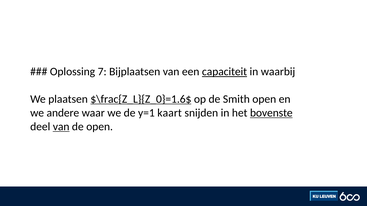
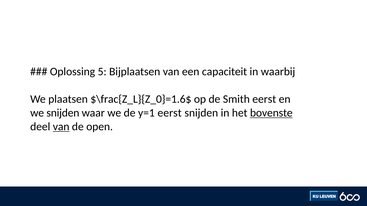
7: 7 -> 5 (102, 72)
capaciteit underline: present -> none (225, 72)
$\frac{Z_L}{Z_0}=1.6$ underline: present -> none (141, 99)
Smith open: open -> eerst (264, 99)
we andere: andere -> snijden (63, 113)
y=1 kaart: kaart -> eerst (170, 113)
